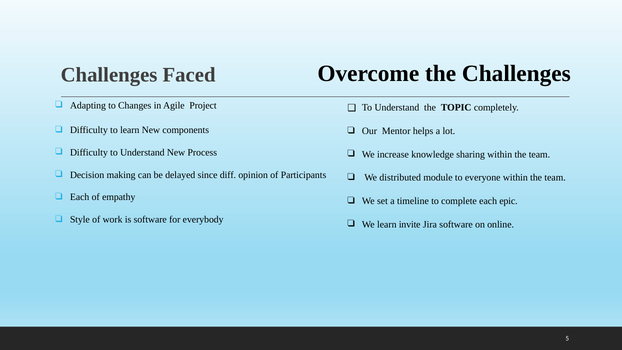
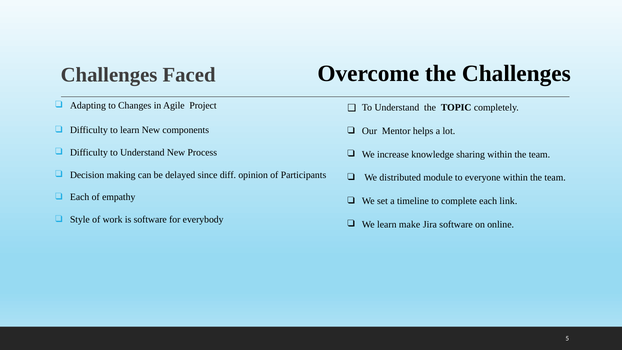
epic: epic -> link (508, 201)
invite: invite -> make (410, 224)
